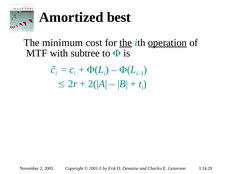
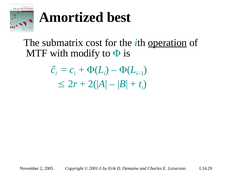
minimum: minimum -> submatrix (63, 43)
the underline: present -> none (126, 43)
subtree: subtree -> modify (85, 53)
